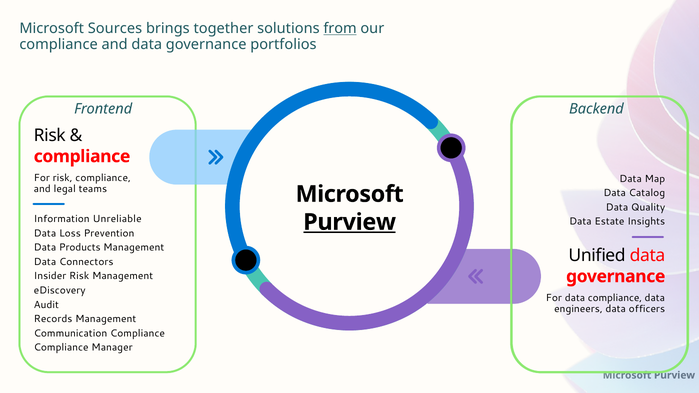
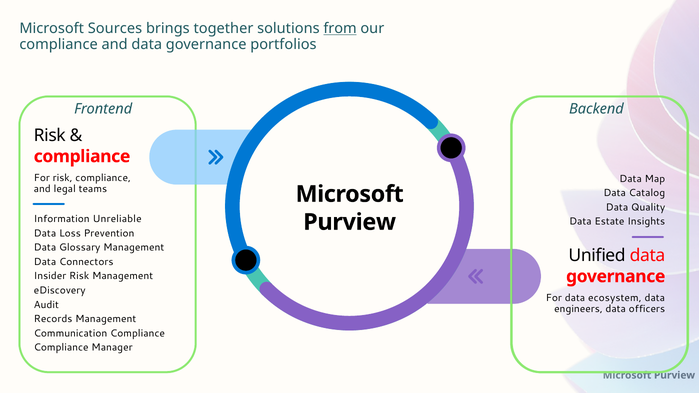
Purview underline: present -> none (350, 222)
Products: Products -> Glossary (80, 248)
data compliance: compliance -> ecosystem (615, 298)
